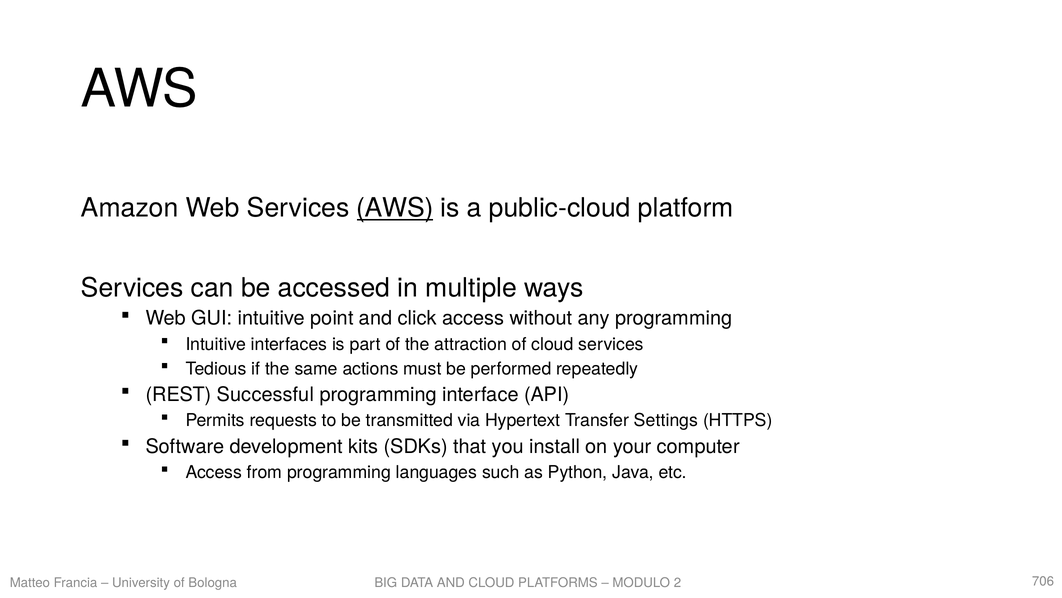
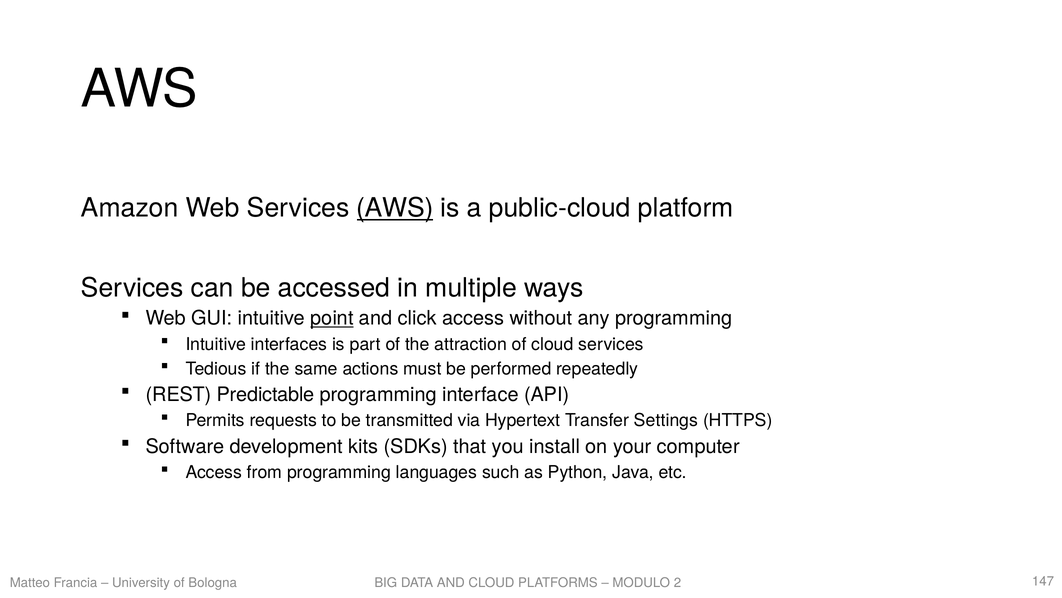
point underline: none -> present (332, 318)
Successful: Successful -> Predictable (266, 394)
706: 706 -> 147 (1043, 581)
